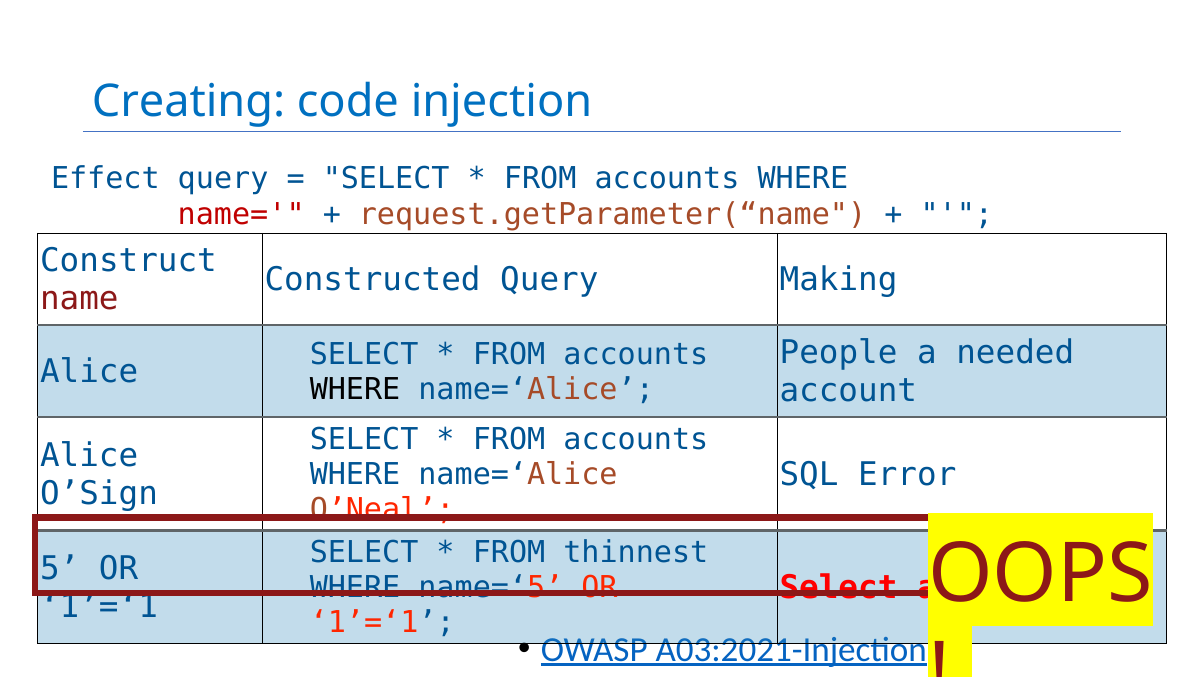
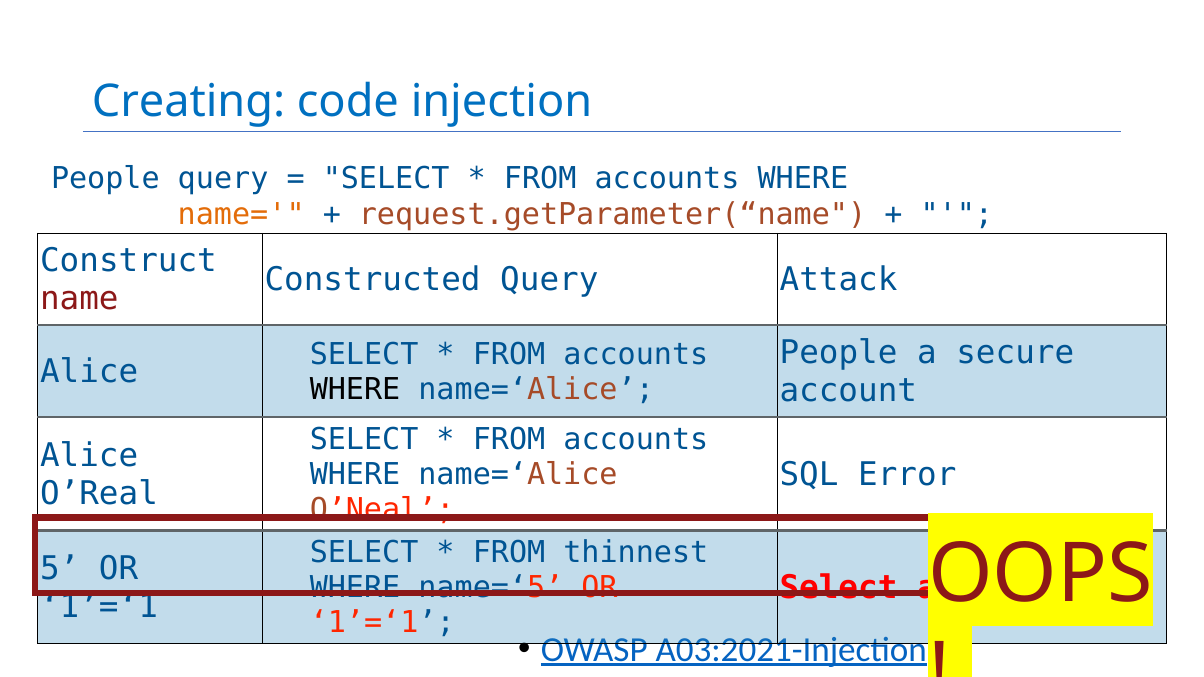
Effect: Effect -> People (105, 179)
name= colour: red -> orange (241, 215)
Making: Making -> Attack (839, 280)
needed: needed -> secure (1015, 353)
O’Sign: O’Sign -> O’Real (99, 493)
